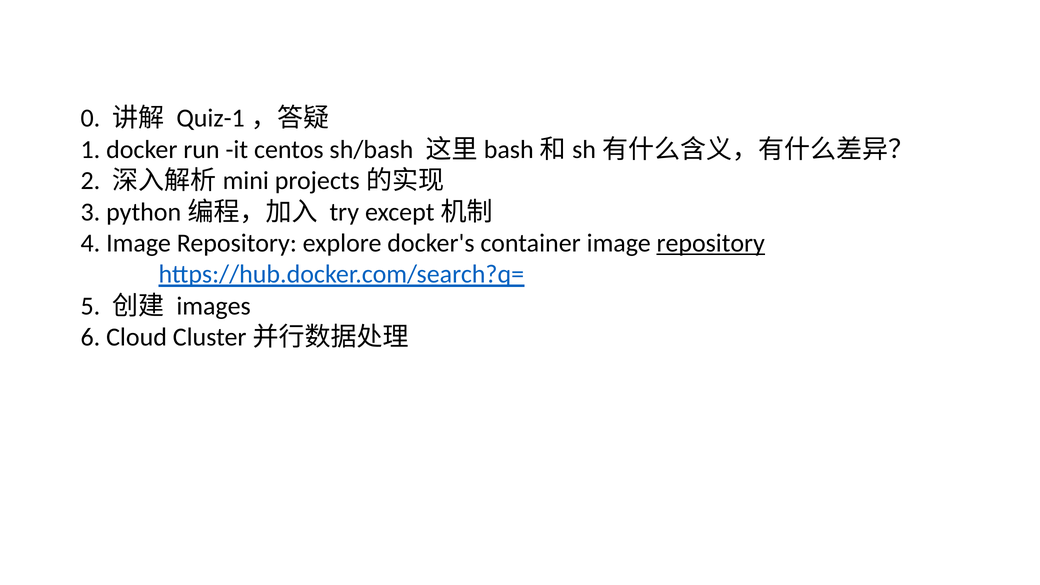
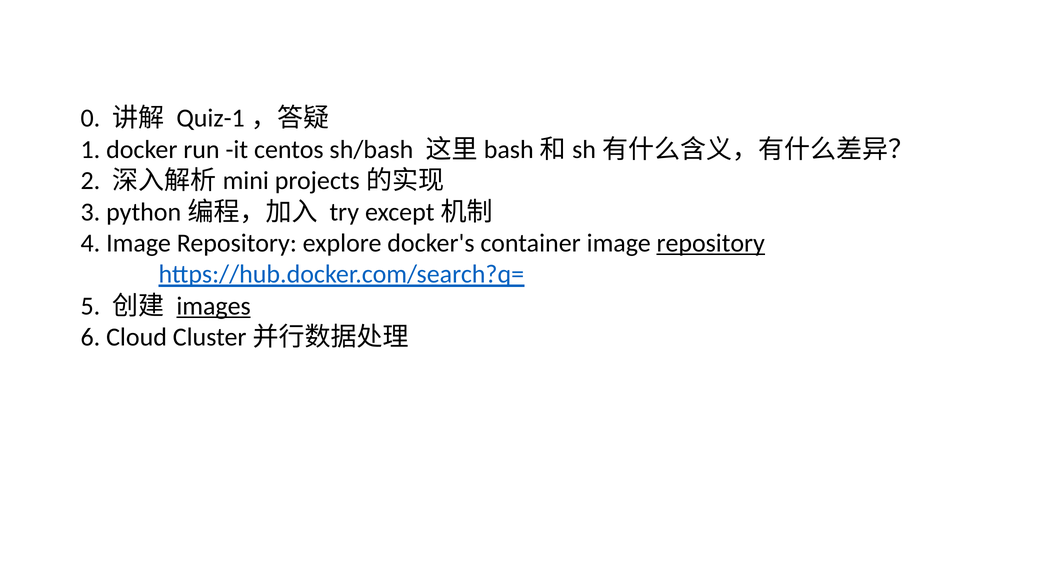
images underline: none -> present (214, 306)
